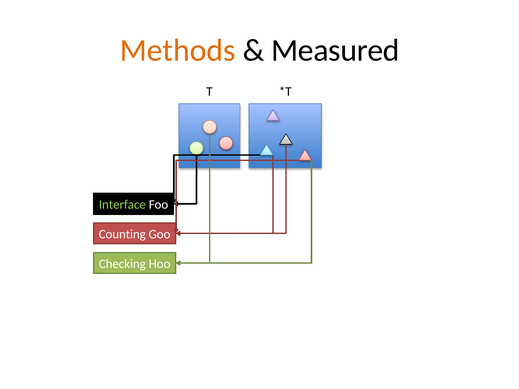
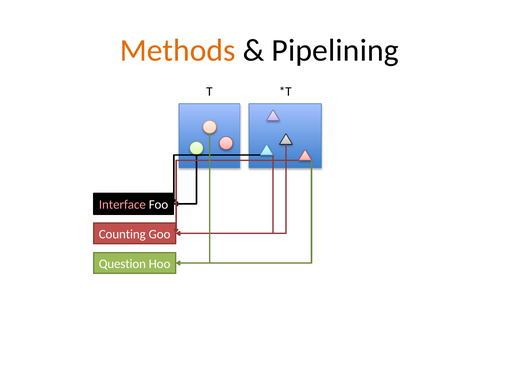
Measured: Measured -> Pipelining (335, 50)
Interface colour: light green -> pink (122, 205)
Checking: Checking -> Question (122, 264)
